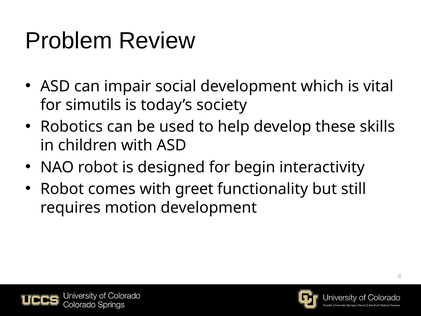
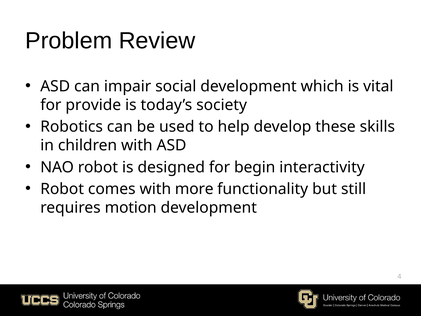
simutils: simutils -> provide (93, 105)
greet: greet -> more (194, 189)
